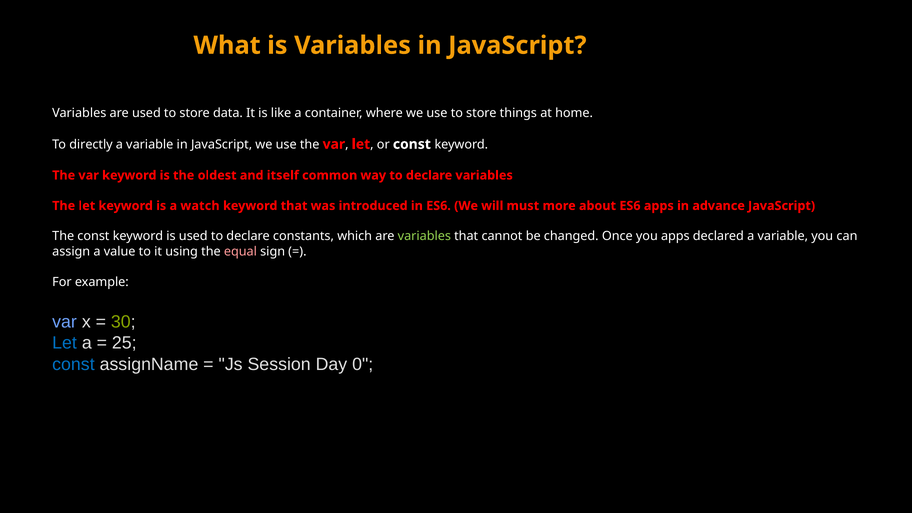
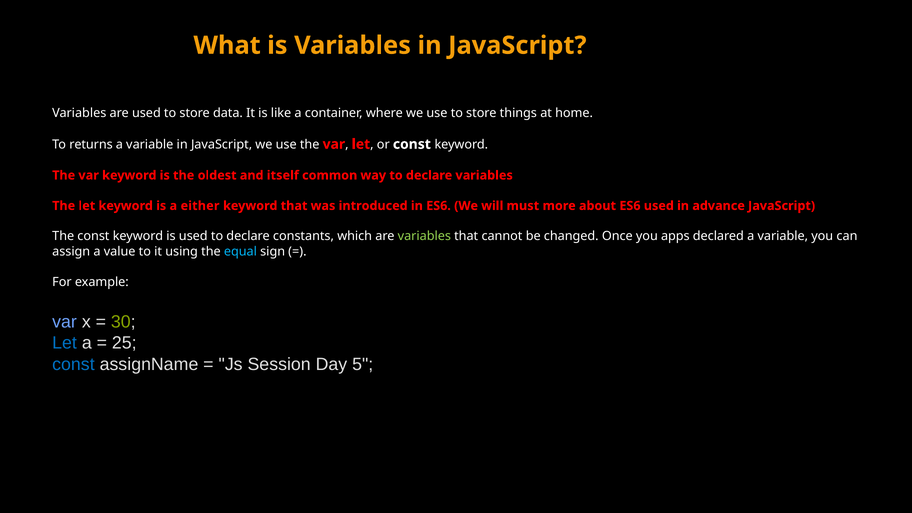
directly: directly -> returns (91, 145)
watch: watch -> either (200, 206)
ES6 apps: apps -> used (659, 206)
equal colour: pink -> light blue (240, 251)
0: 0 -> 5 (363, 364)
